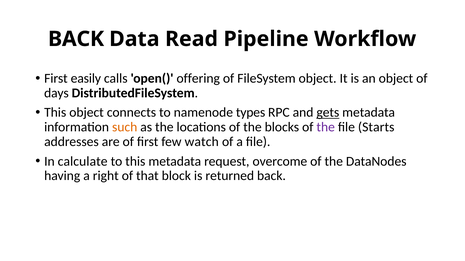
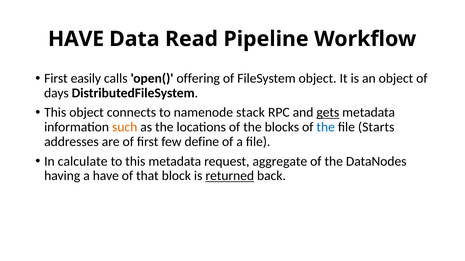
BACK: BACK -> HAVE (76, 39)
types: types -> stack (250, 113)
the colour: purple -> blue (326, 127)
watch: watch -> define (202, 142)
overcome: overcome -> aggregate (280, 162)
a right: right -> have (106, 176)
returned underline: none -> present (230, 176)
